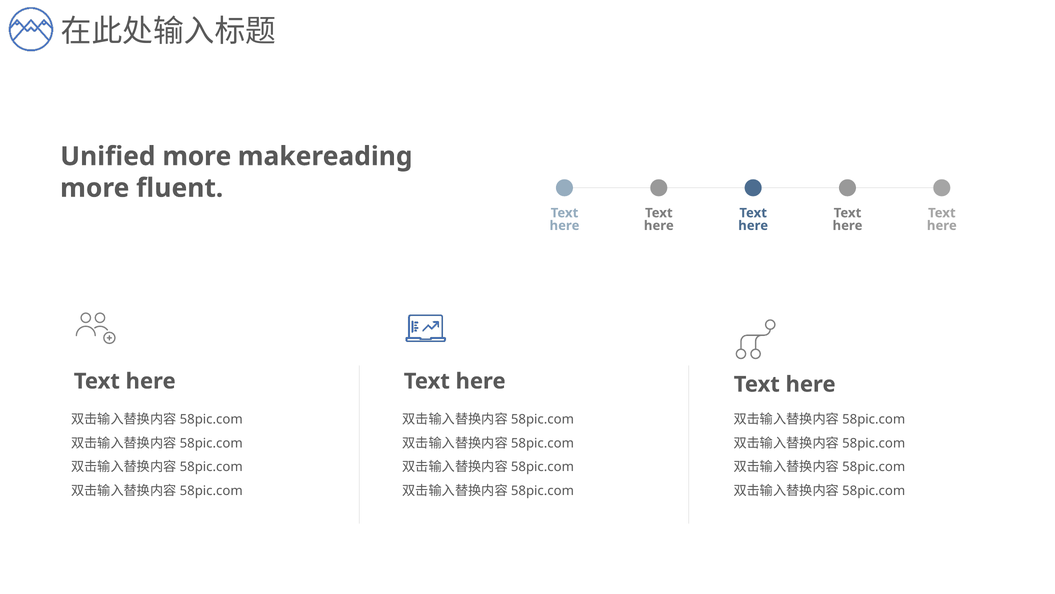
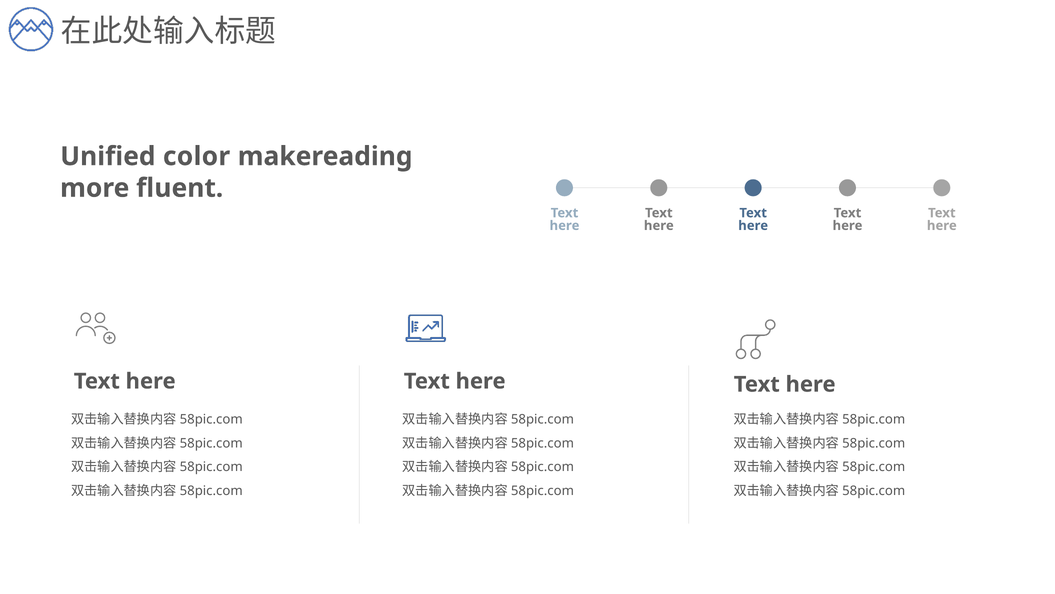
Unified more: more -> color (197, 156)
